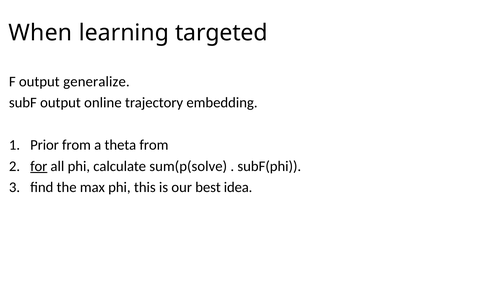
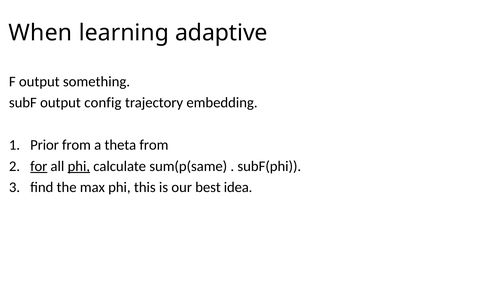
targeted: targeted -> adaptive (221, 33)
generalize: generalize -> something (97, 81)
online: online -> config (103, 103)
phi underline: none -> present (79, 166)
sum(p(solve: sum(p(solve -> sum(p(same (188, 166)
